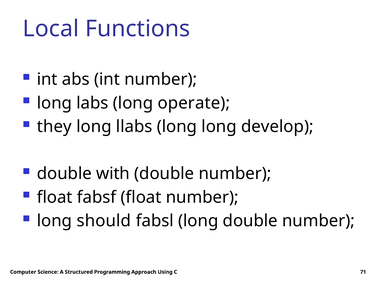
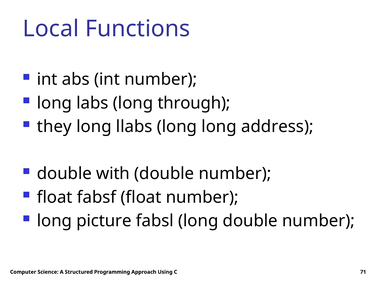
operate: operate -> through (194, 103)
develop: develop -> address (277, 126)
should: should -> picture (104, 220)
